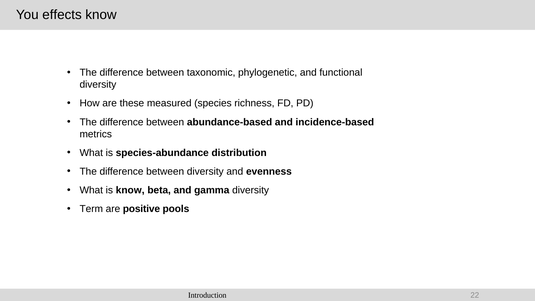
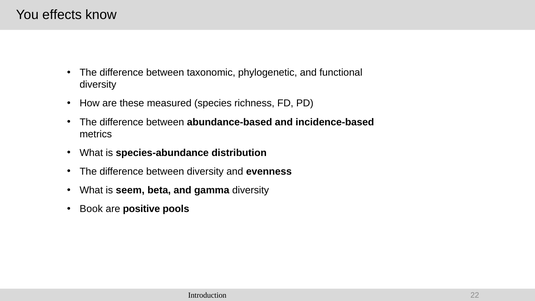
is know: know -> seem (130, 190)
Term: Term -> Book (91, 209)
